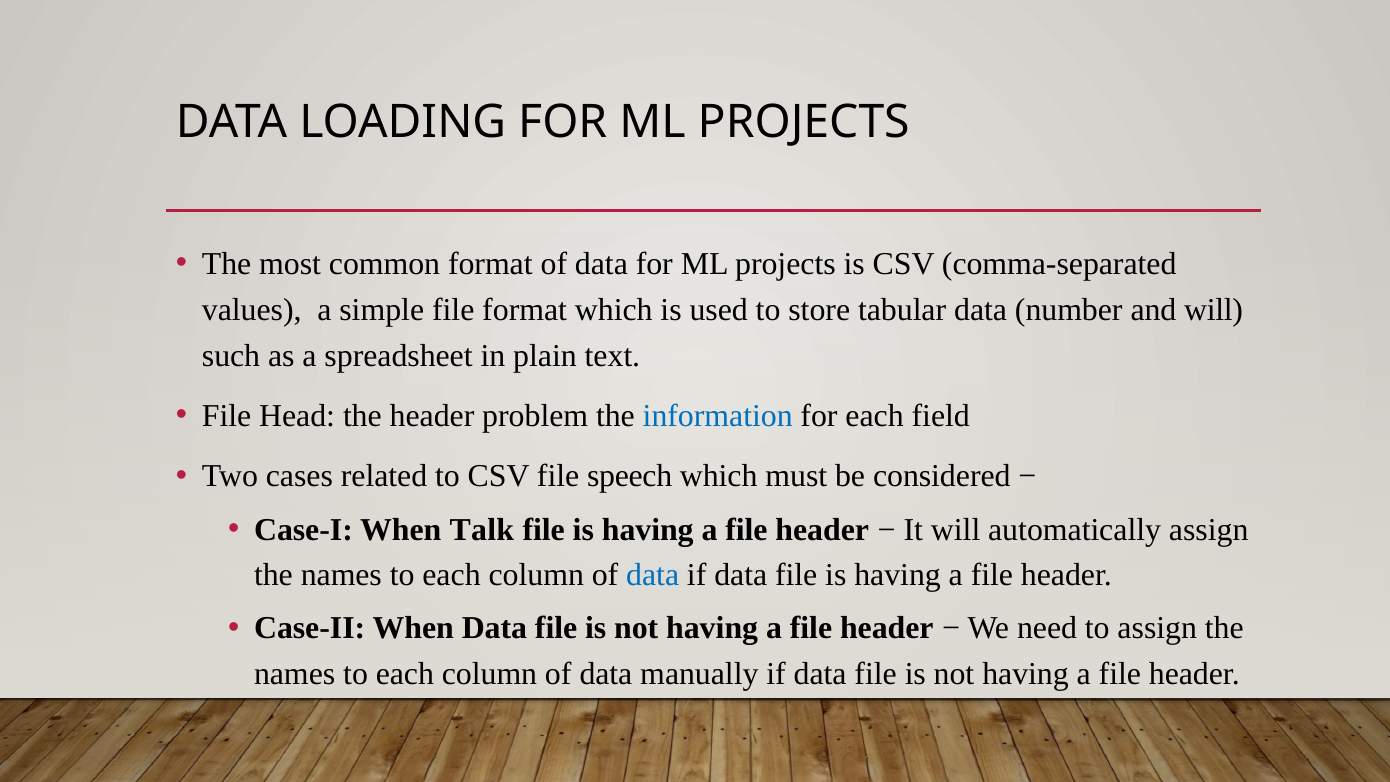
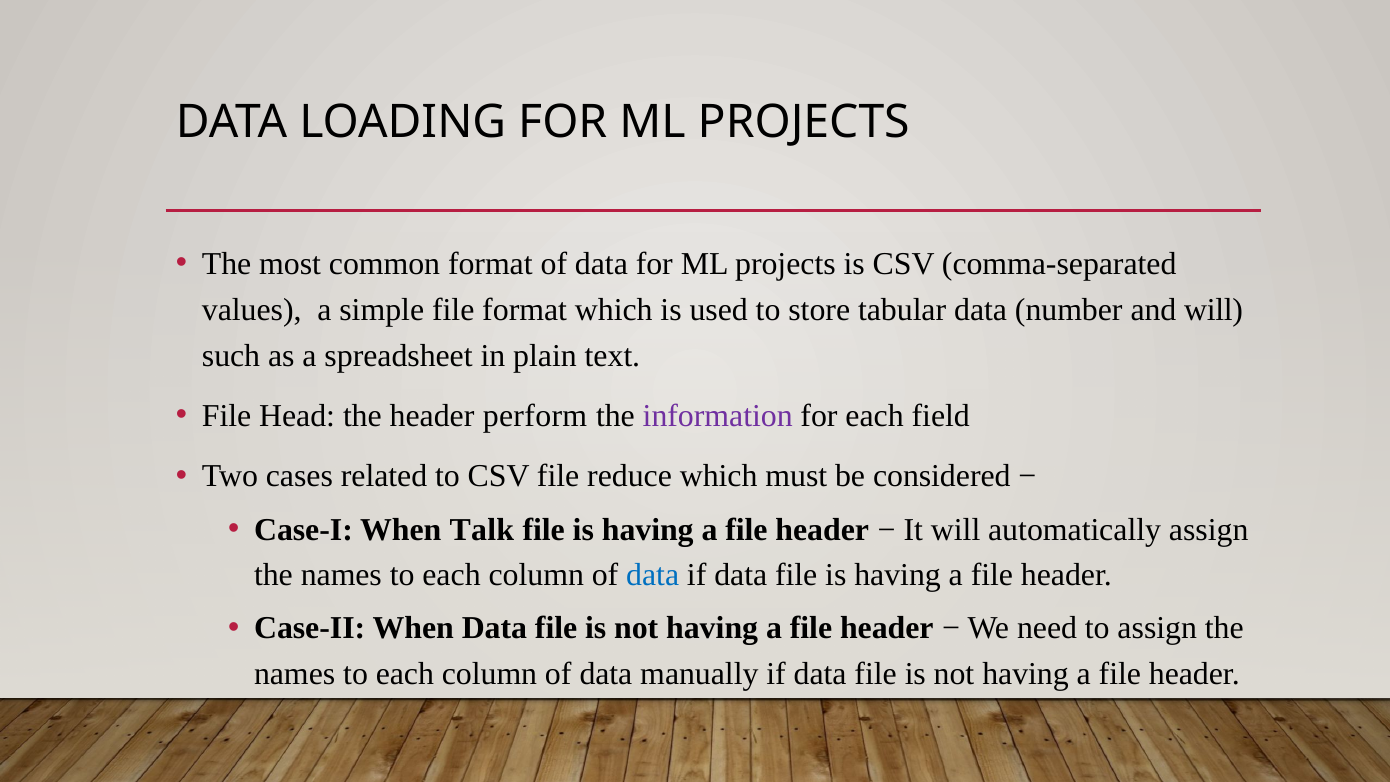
problem: problem -> perform (535, 416)
information colour: blue -> purple (718, 416)
speech: speech -> reduce (630, 476)
